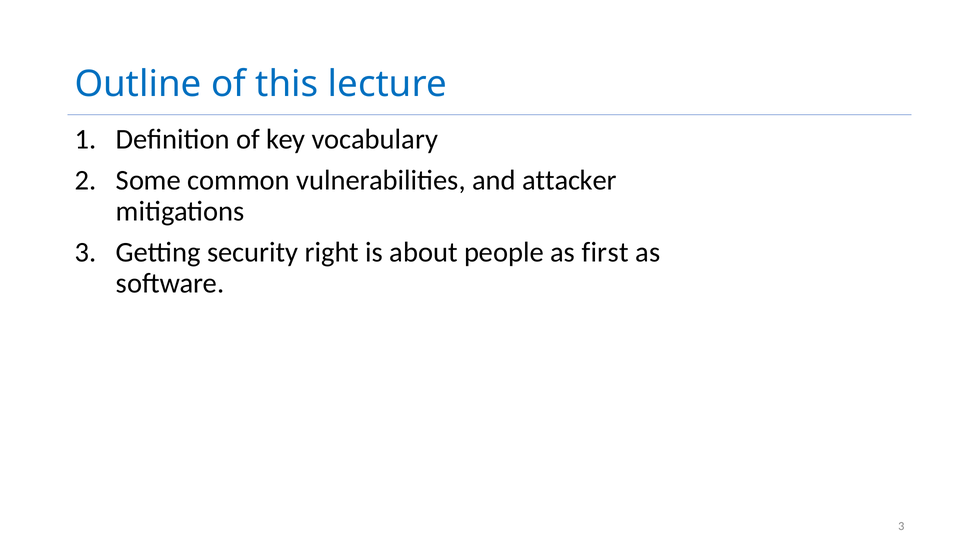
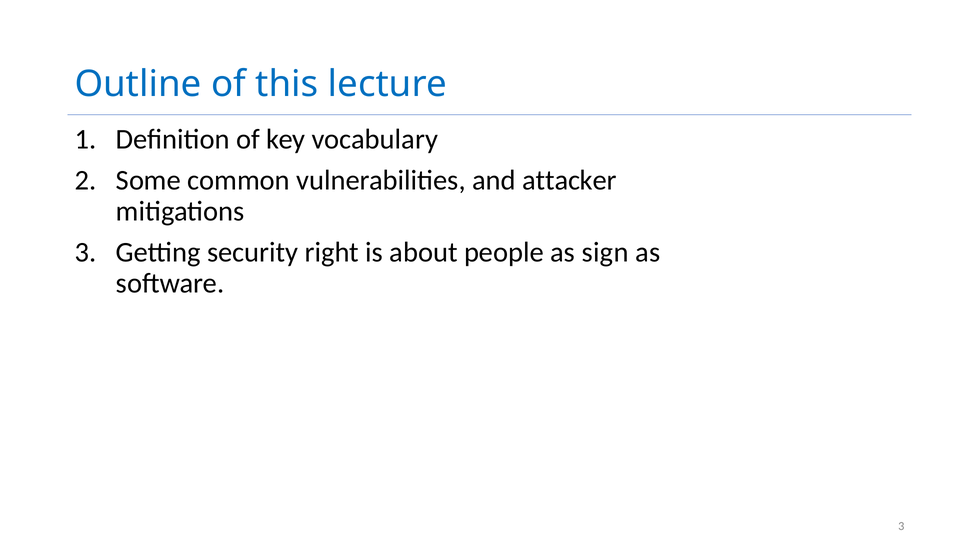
first: first -> sign (605, 252)
